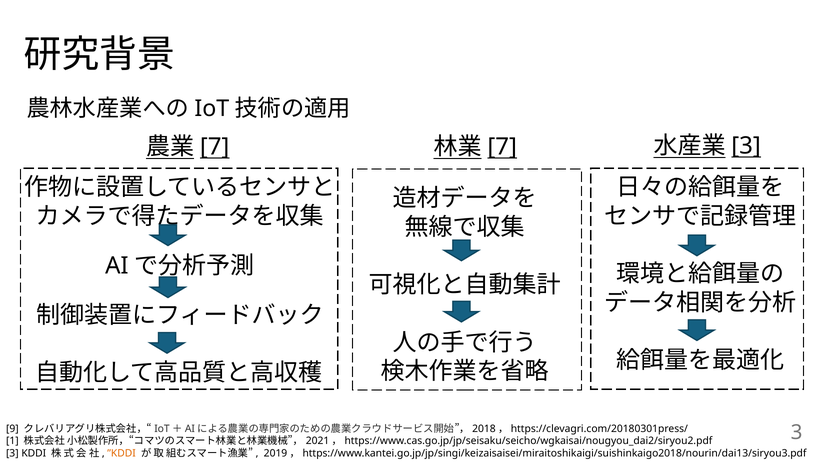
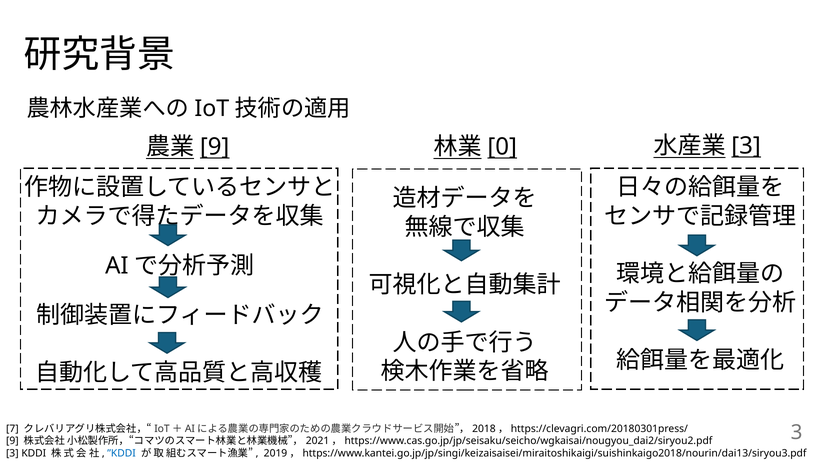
7: 7 -> 9 (215, 147)
7: 7 -> 0 (502, 147)
9: 9 -> 7 (12, 429)
1: 1 -> 9 (12, 441)
”KDDI colour: orange -> blue (122, 454)
